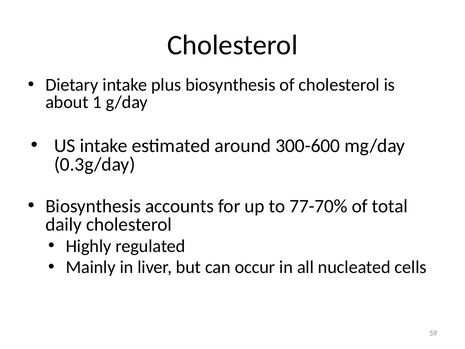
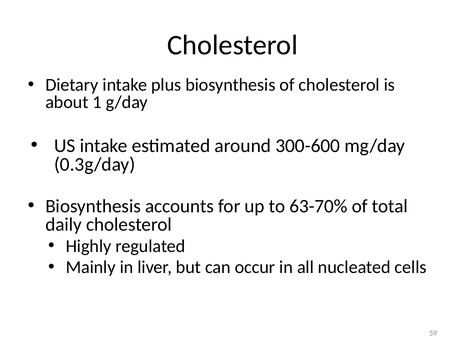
77-70%: 77-70% -> 63-70% (319, 206)
